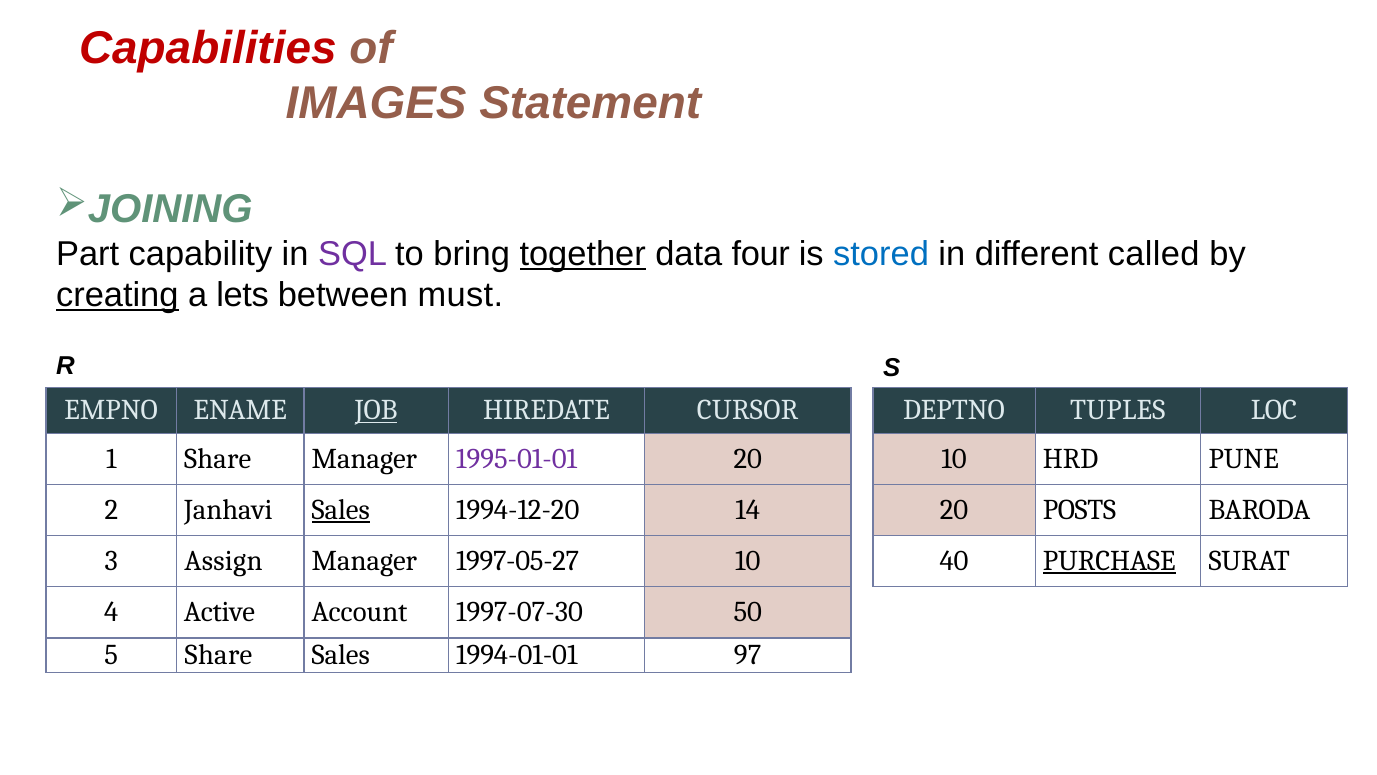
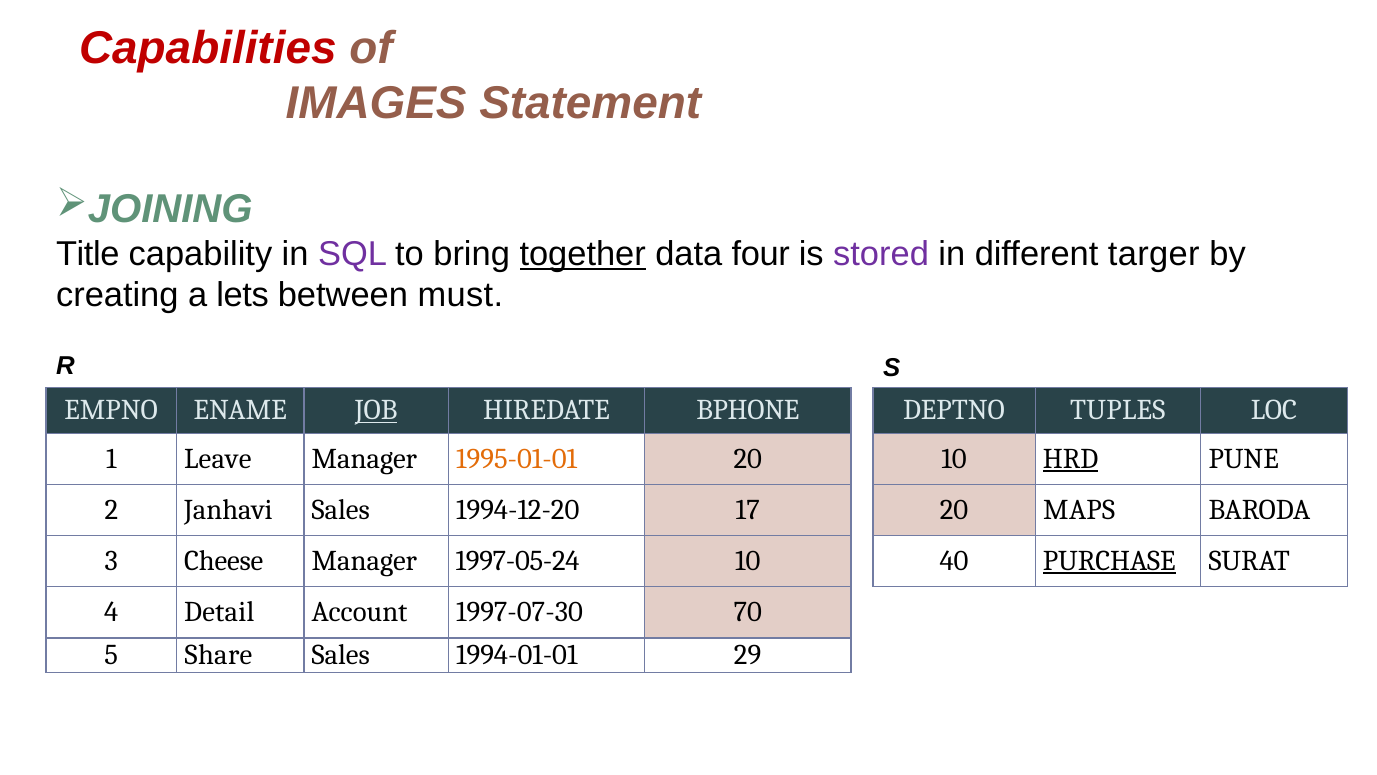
Part: Part -> Title (88, 254)
stored colour: blue -> purple (881, 254)
called: called -> targer (1154, 254)
creating underline: present -> none (117, 295)
CURSOR: CURSOR -> BPHONE (748, 410)
1 Share: Share -> Leave (218, 458)
1995-01-01 colour: purple -> orange (517, 458)
HRD underline: none -> present (1071, 458)
Sales underline: present -> none (341, 509)
14: 14 -> 17 (748, 509)
POSTS: POSTS -> MAPS (1079, 509)
Assign: Assign -> Cheese (224, 561)
1997-05-27: 1997-05-27 -> 1997-05-24 (518, 561)
Active: Active -> Detail (219, 612)
50: 50 -> 70 (748, 612)
97: 97 -> 29 (748, 655)
